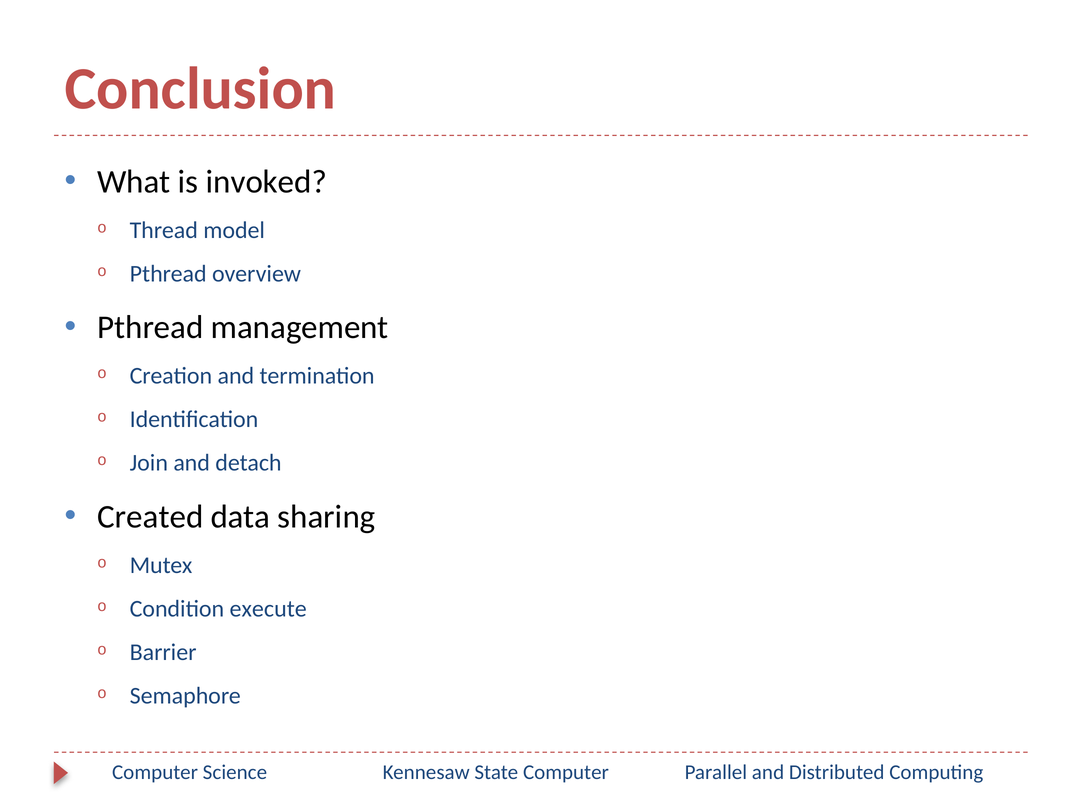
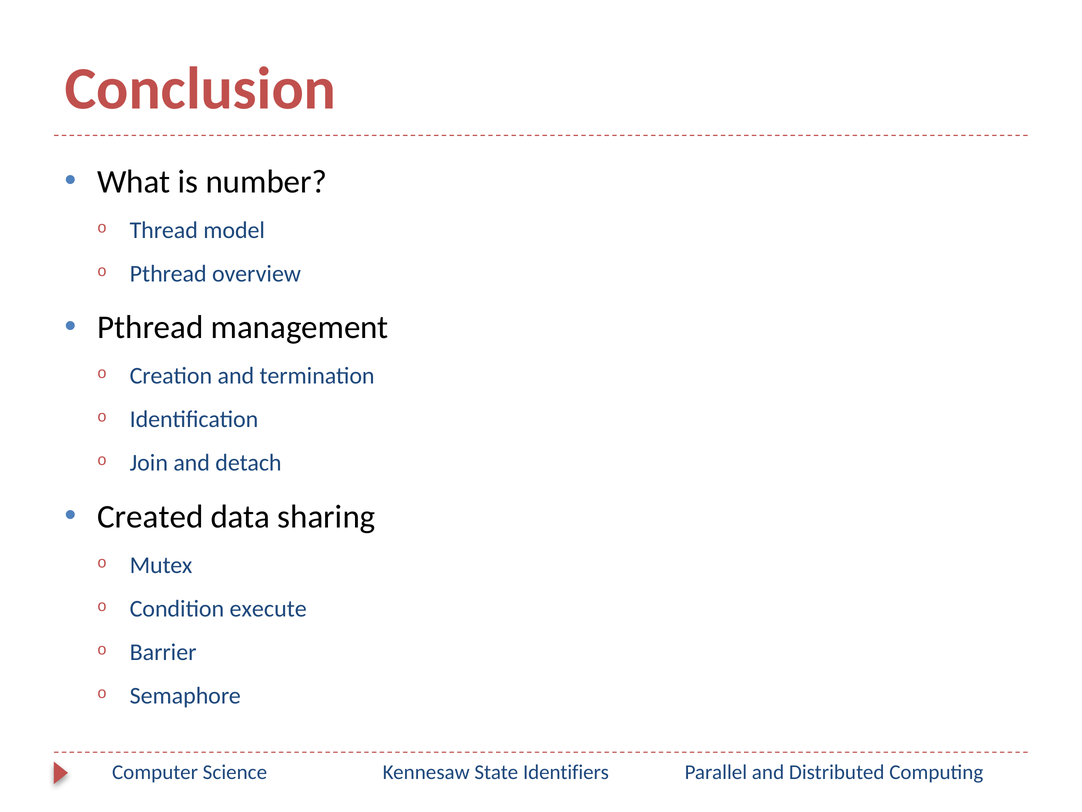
invoked: invoked -> number (266, 182)
State Computer: Computer -> Identifiers (566, 772)
